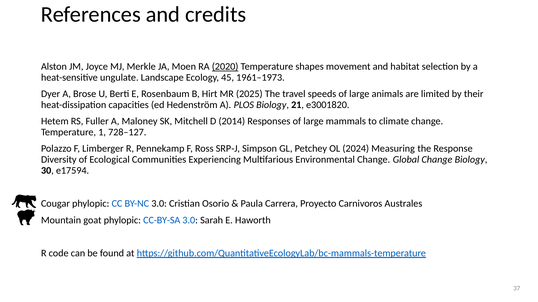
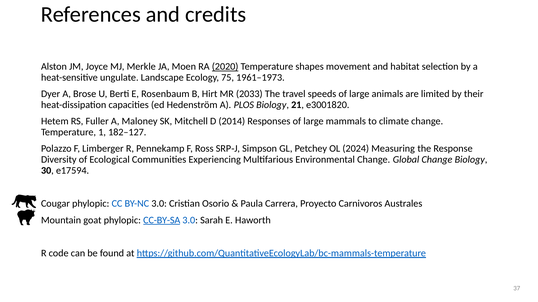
45: 45 -> 75 (228, 78)
2025: 2025 -> 2033 (249, 94)
728–127: 728–127 -> 182–127 (127, 132)
CC-BY-SA underline: none -> present (162, 221)
